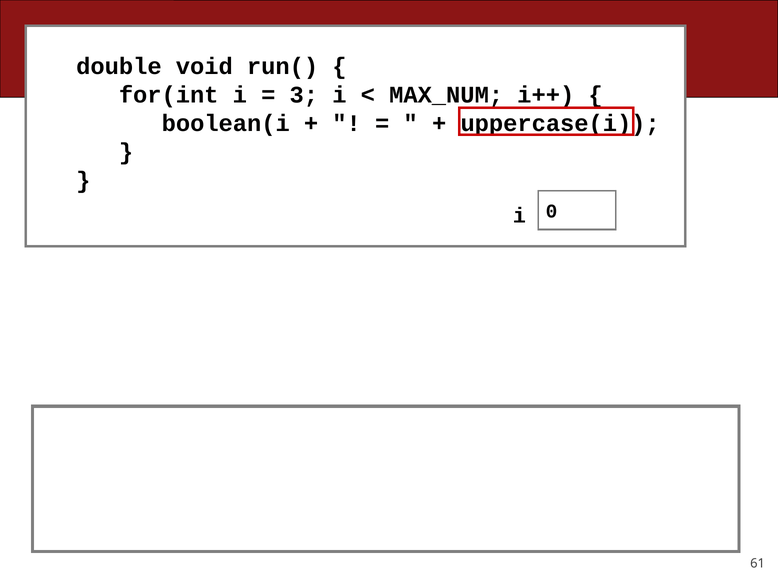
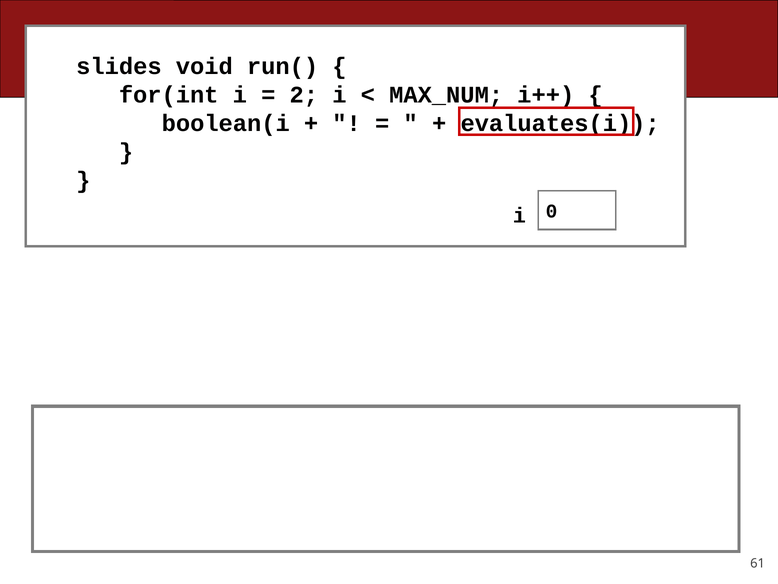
double: double -> slides (119, 66)
3: 3 -> 2 (304, 95)
uppercase(i: uppercase(i -> evaluates(i (560, 123)
